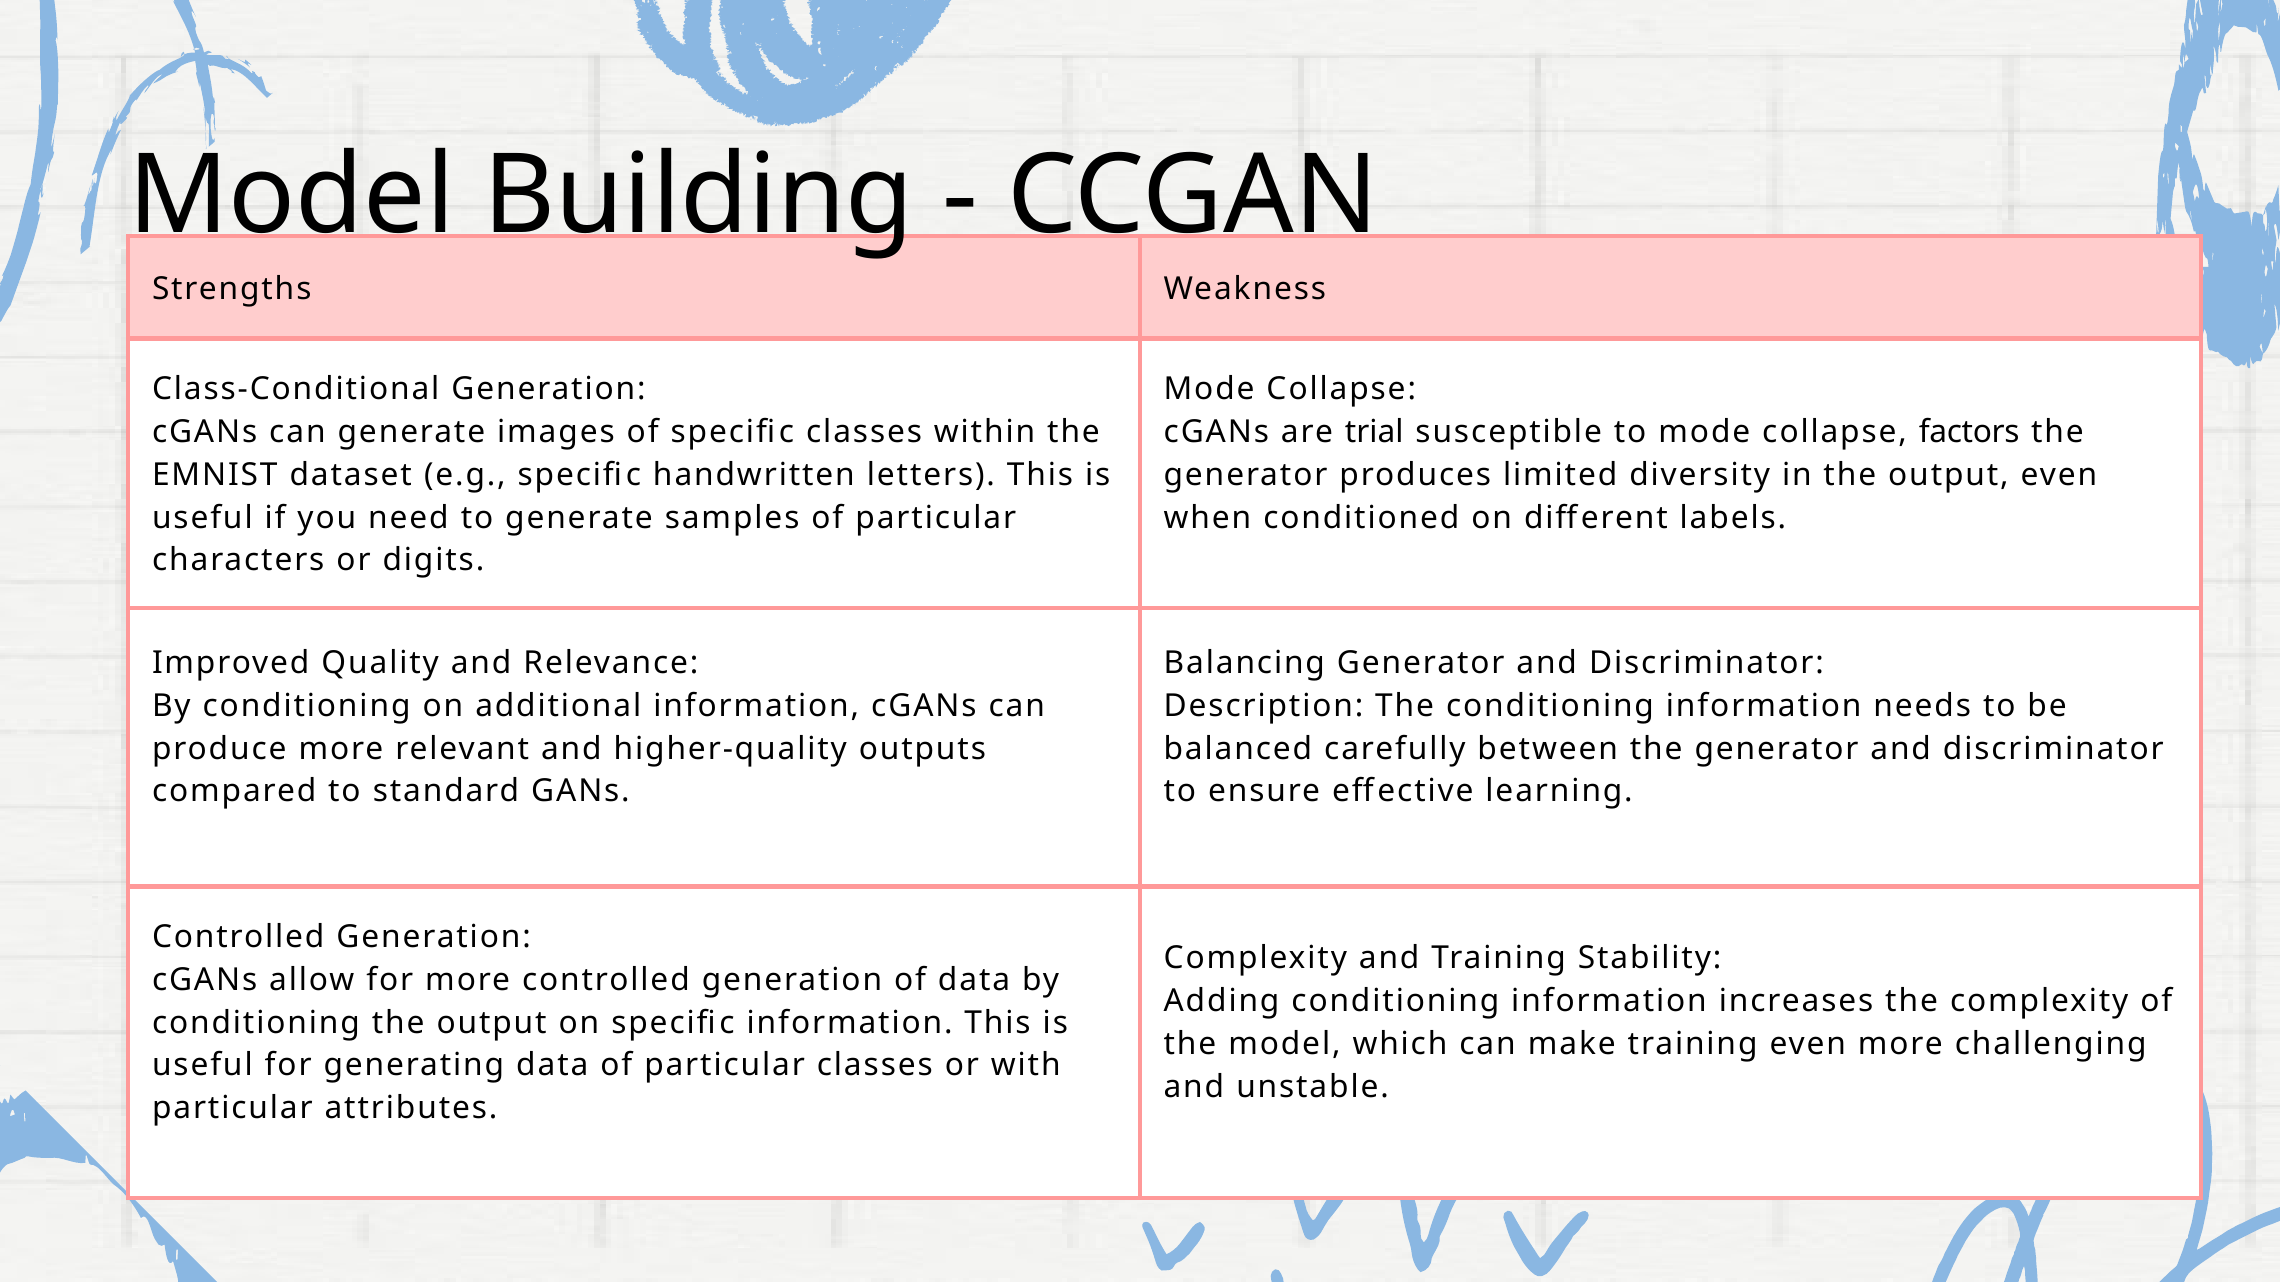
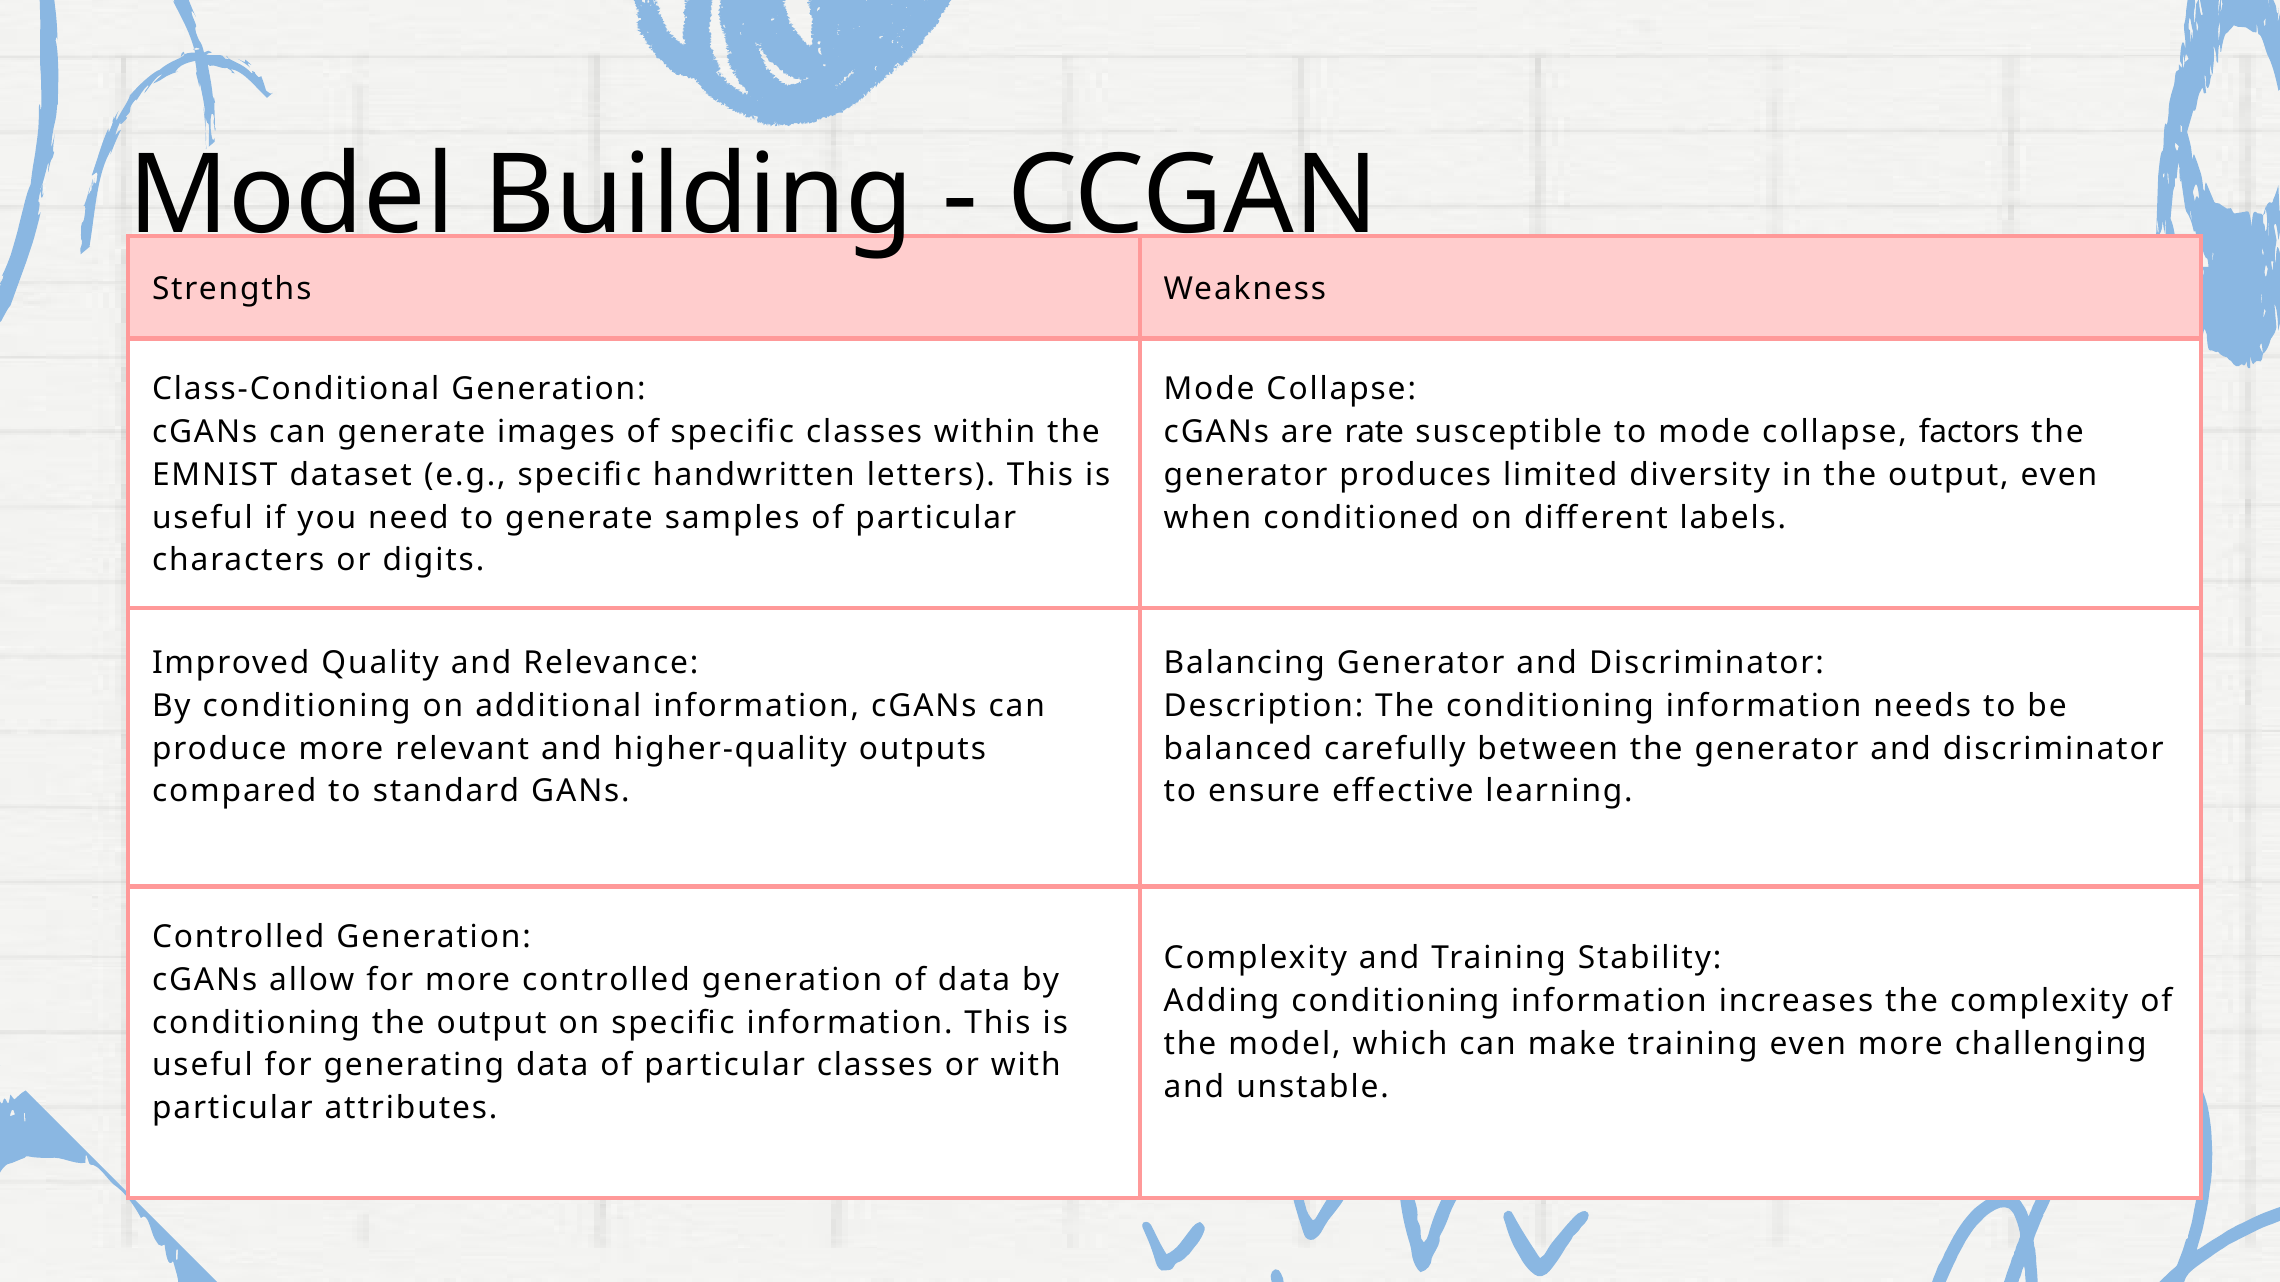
trial: trial -> rate (1374, 432)
